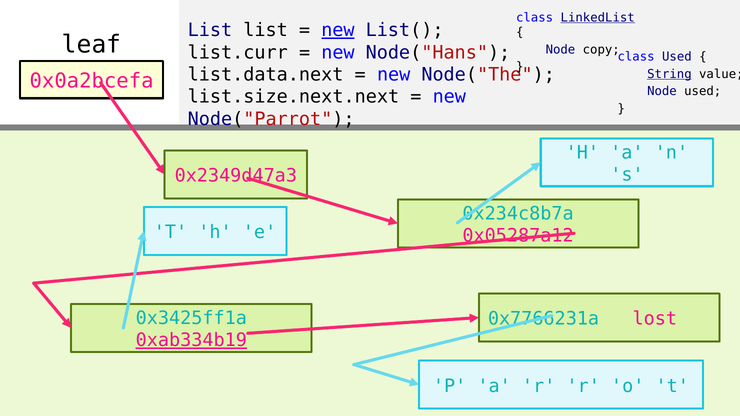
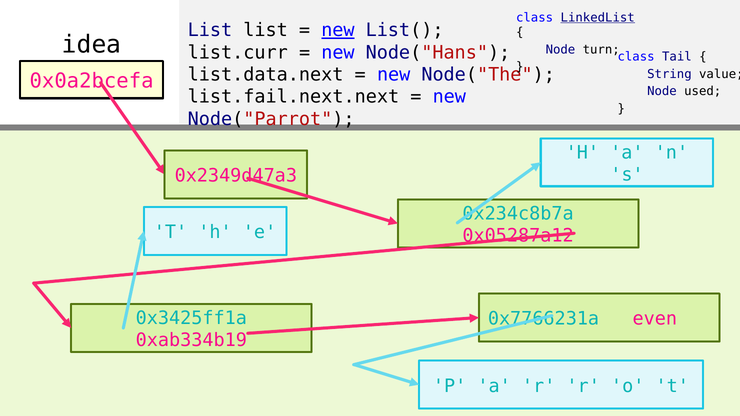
leaf: leaf -> idea (92, 45)
copy: copy -> turn (601, 50)
class Used: Used -> Tail (677, 57)
String underline: present -> none (669, 74)
list.size.next.next: list.size.next.next -> list.fail.next.next (293, 97)
lost: lost -> even (655, 319)
0xab334b19 underline: present -> none (191, 341)
